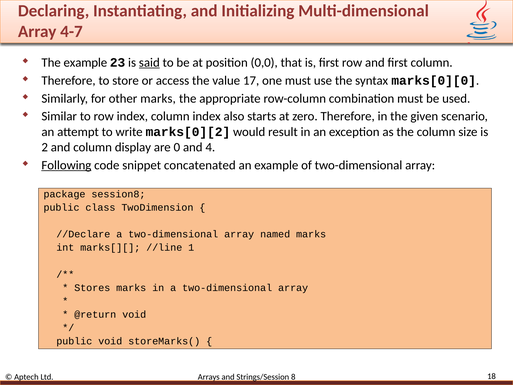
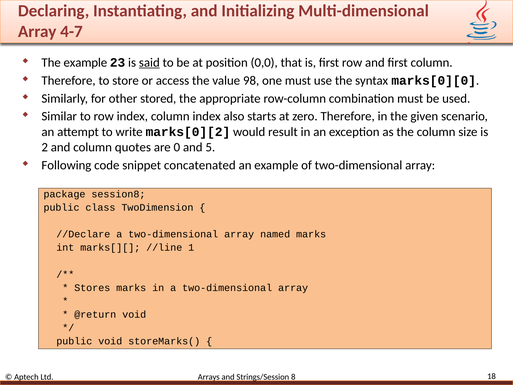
17: 17 -> 98 (251, 80)
other marks: marks -> stored (158, 98)
display: display -> quotes (133, 147)
4: 4 -> 5 (210, 147)
Following underline: present -> none (66, 165)
